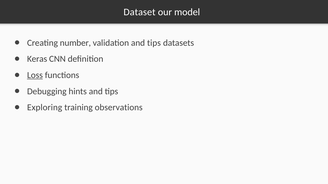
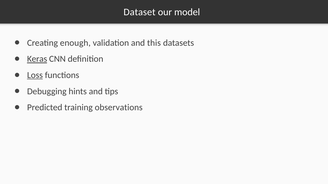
number: number -> enough (75, 43)
validation and tips: tips -> this (154, 43)
Keras underline: none -> present (37, 59)
Exploring: Exploring -> Predicted (45, 108)
